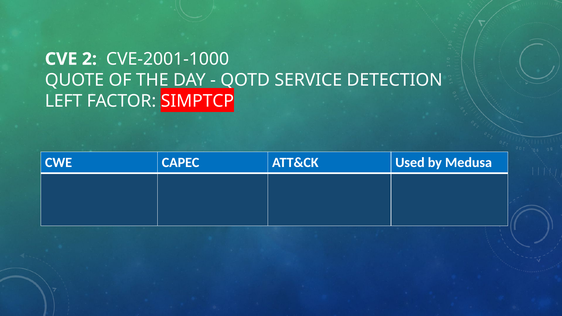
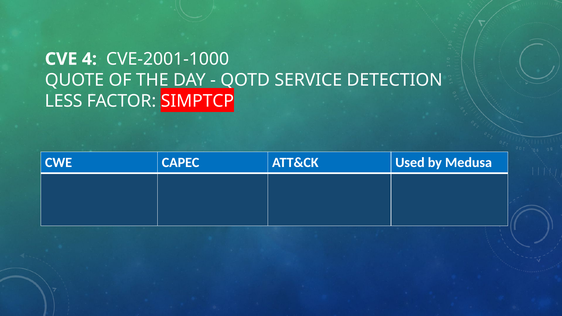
2: 2 -> 4 (89, 59)
LEFT: LEFT -> LESS (64, 101)
